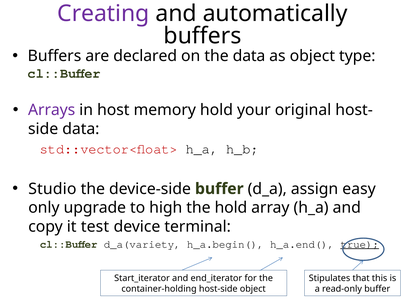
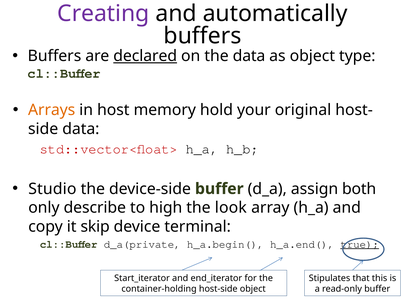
declared underline: none -> present (145, 56)
Arrays colour: purple -> orange (52, 110)
easy: easy -> both (359, 189)
upgrade: upgrade -> describe (95, 208)
the hold: hold -> look (231, 208)
test: test -> skip (95, 226)
d_a(variety: d_a(variety -> d_a(private (142, 244)
